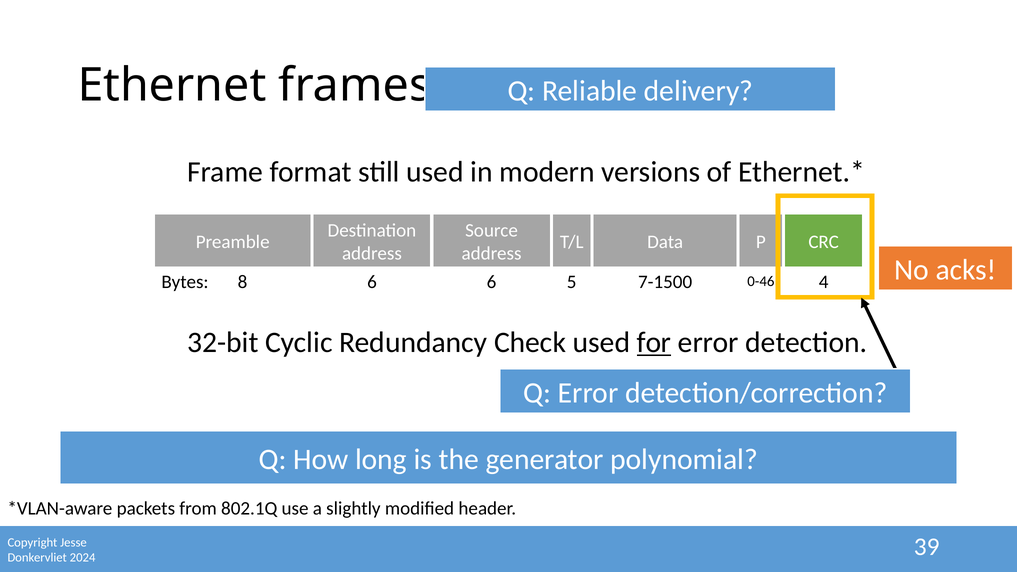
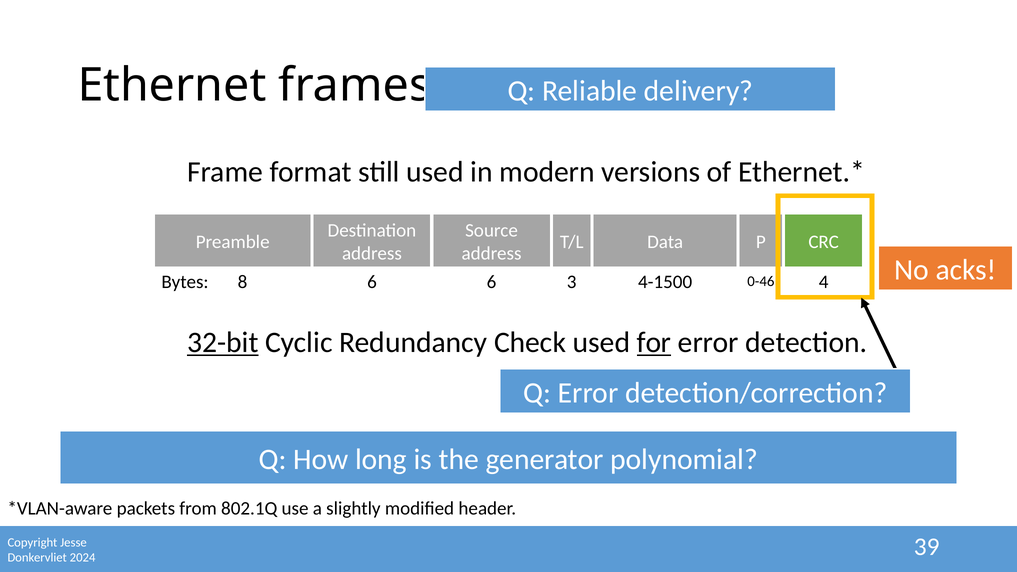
5: 5 -> 3 (572, 282)
7-1500: 7-1500 -> 4-1500 (665, 282)
32-bit underline: none -> present (223, 343)
